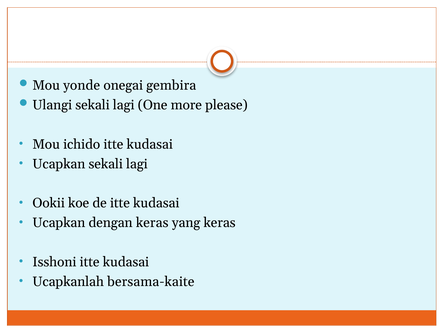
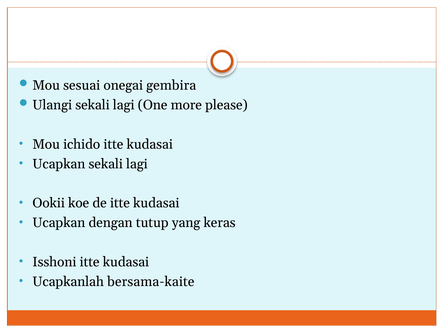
yonde: yonde -> sesuai (82, 85)
dengan keras: keras -> tutup (152, 223)
